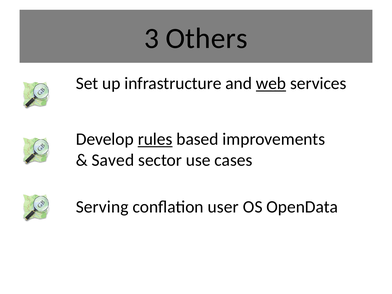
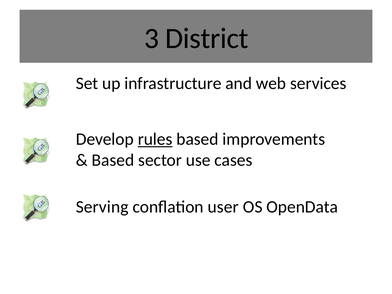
Others: Others -> District (207, 38)
web underline: present -> none (271, 83)
Saved: Saved -> Based (113, 160)
